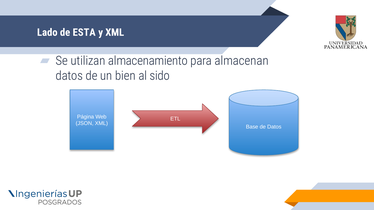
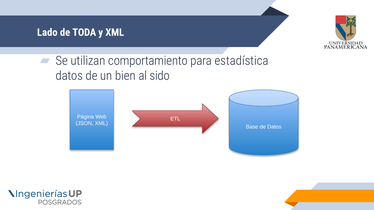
ESTA: ESTA -> TODA (84, 32)
almacenamiento: almacenamiento -> comportamiento (148, 61)
almacenan: almacenan -> estadística (242, 61)
